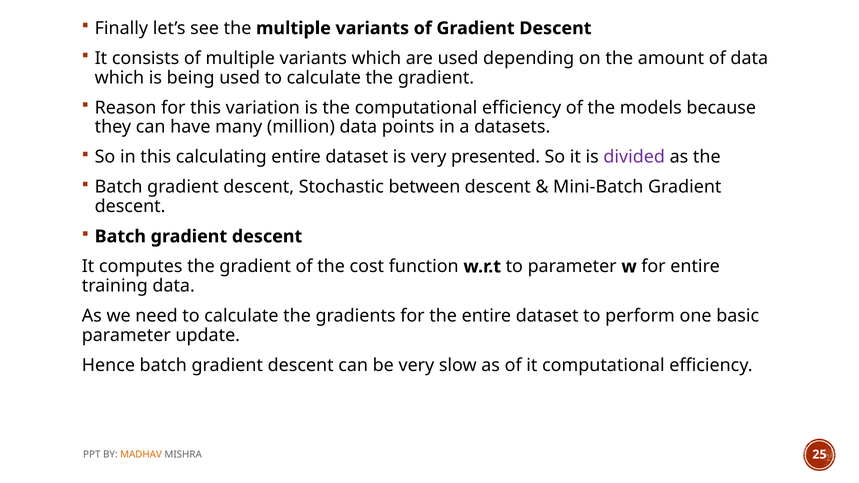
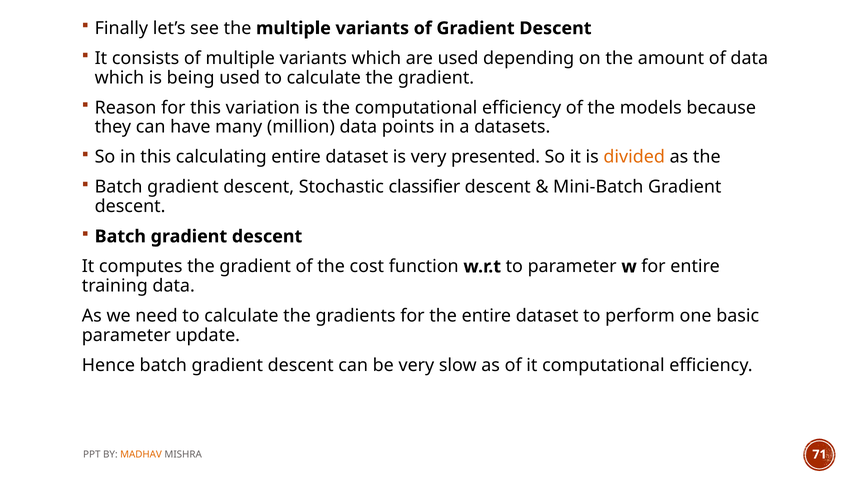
divided colour: purple -> orange (634, 157)
between: between -> classifier (424, 187)
25: 25 -> 71 (819, 455)
